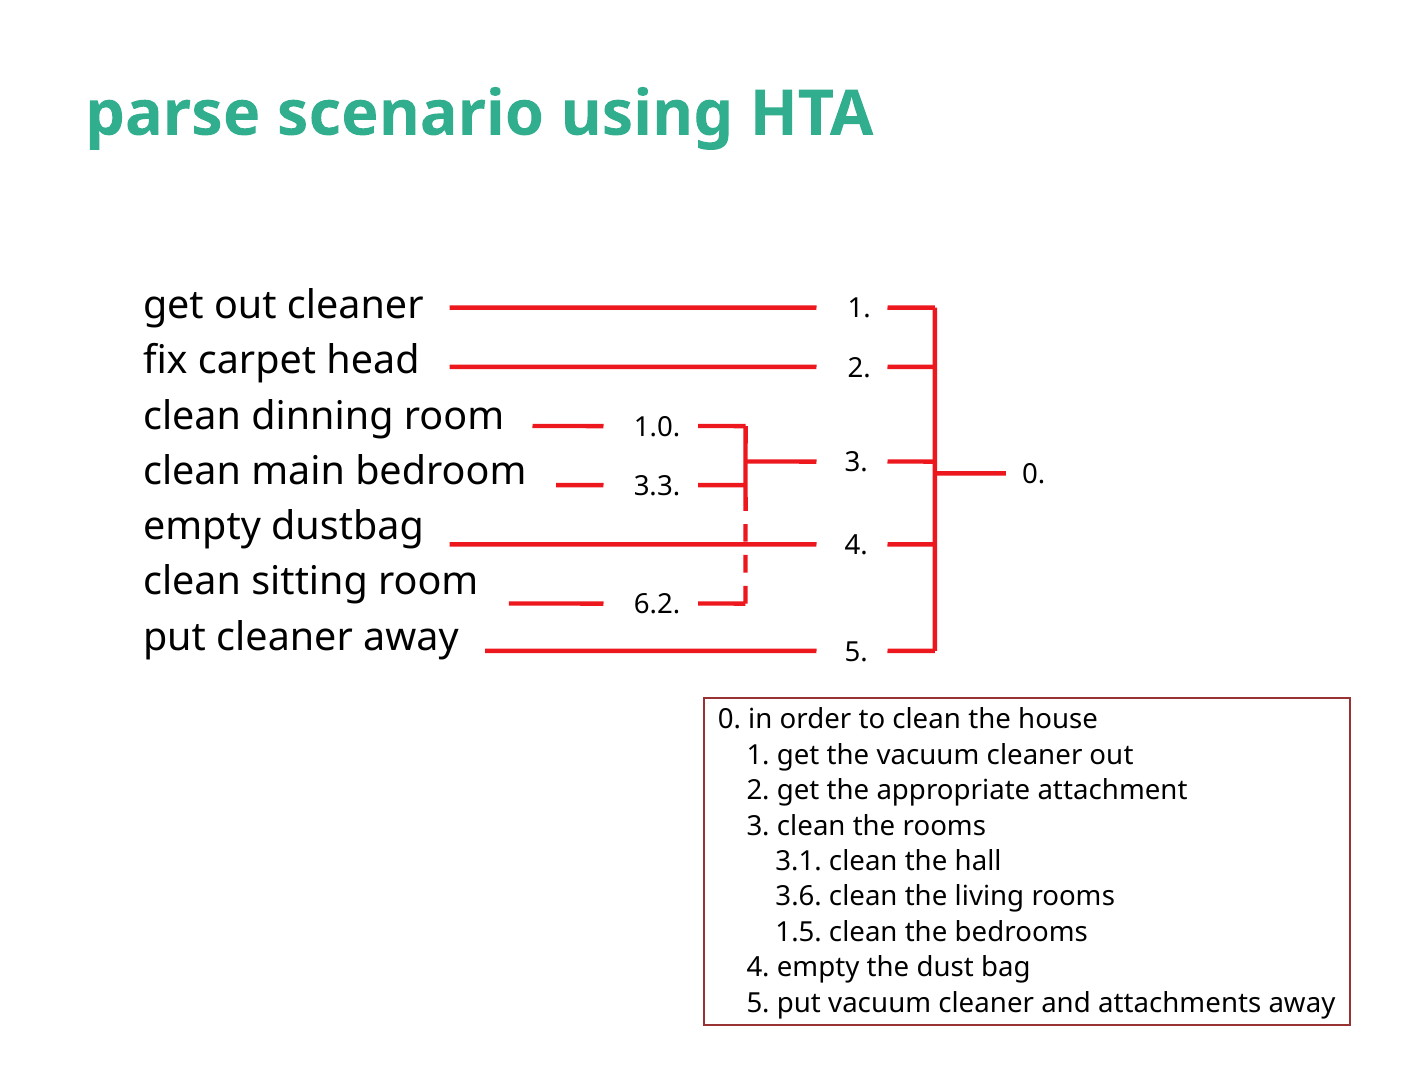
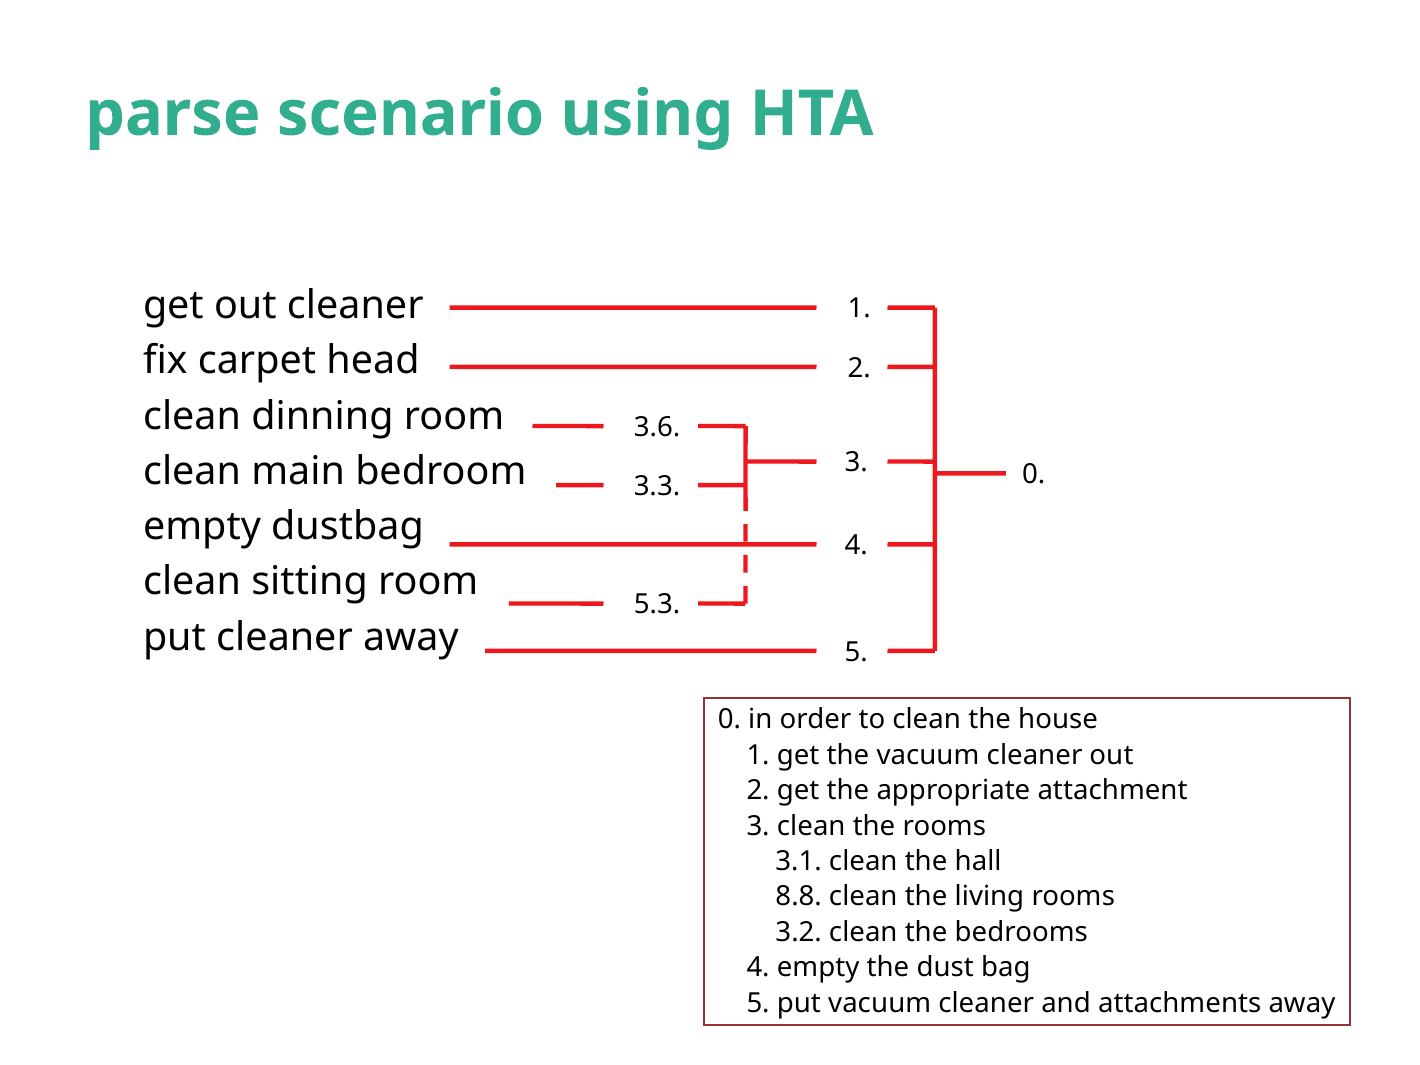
1.0: 1.0 -> 3.6 (657, 427)
6.2: 6.2 -> 5.3 (657, 605)
3.6: 3.6 -> 8.8 (799, 897)
1.5: 1.5 -> 3.2 (799, 932)
